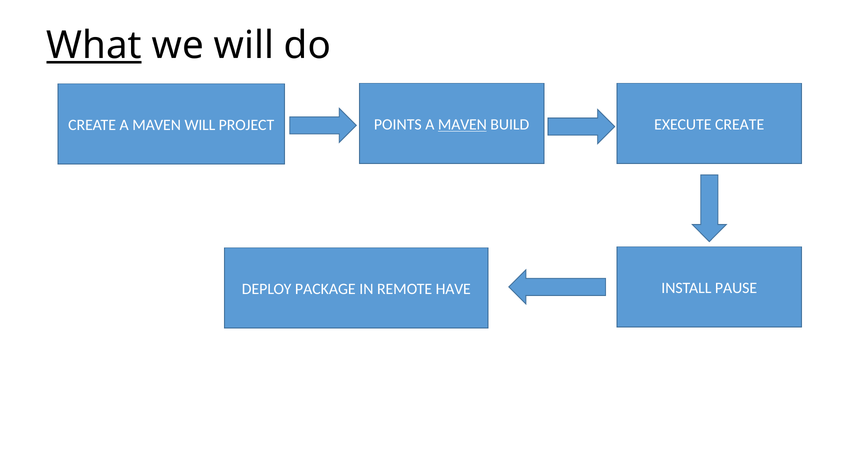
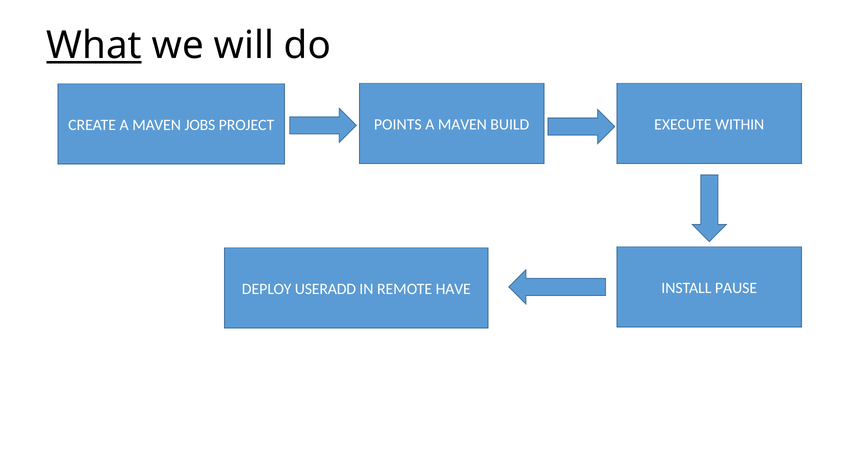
MAVEN underline: present -> none (462, 124)
EXECUTE CREATE: CREATE -> WITHIN (740, 124)
MAVEN WILL: WILL -> JOBS (200, 125)
PACKAGE: PACKAGE -> USERADD (325, 289)
